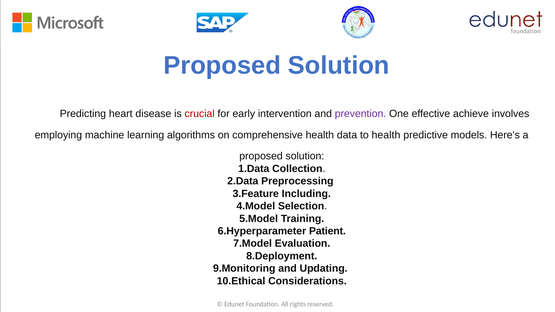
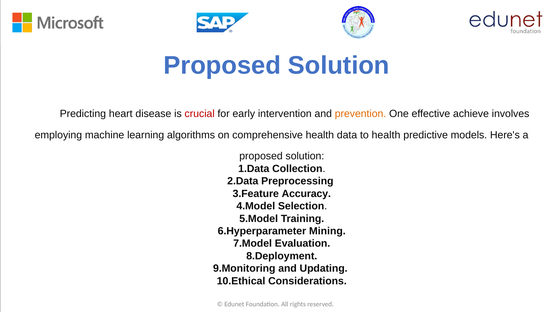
prevention colour: purple -> orange (361, 114)
Including: Including -> Accuracy (306, 194)
Patient: Patient -> Mining (327, 231)
